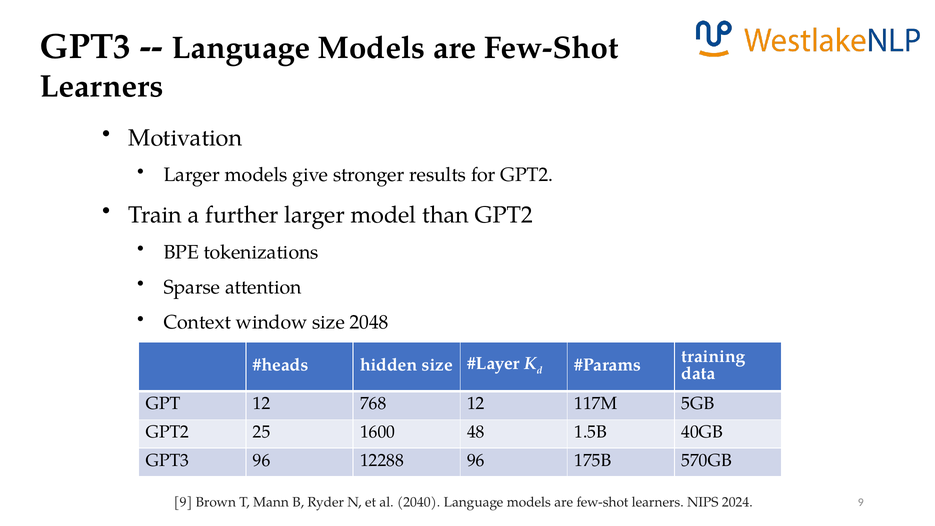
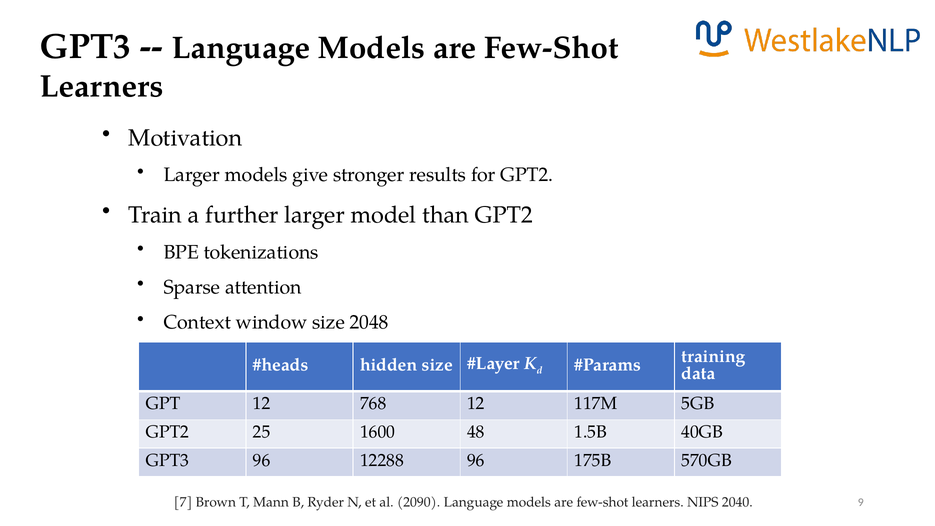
9: 9 -> 7 (183, 502)
2040: 2040 -> 2090 (419, 502)
2024: 2024 -> 2040 (737, 502)
